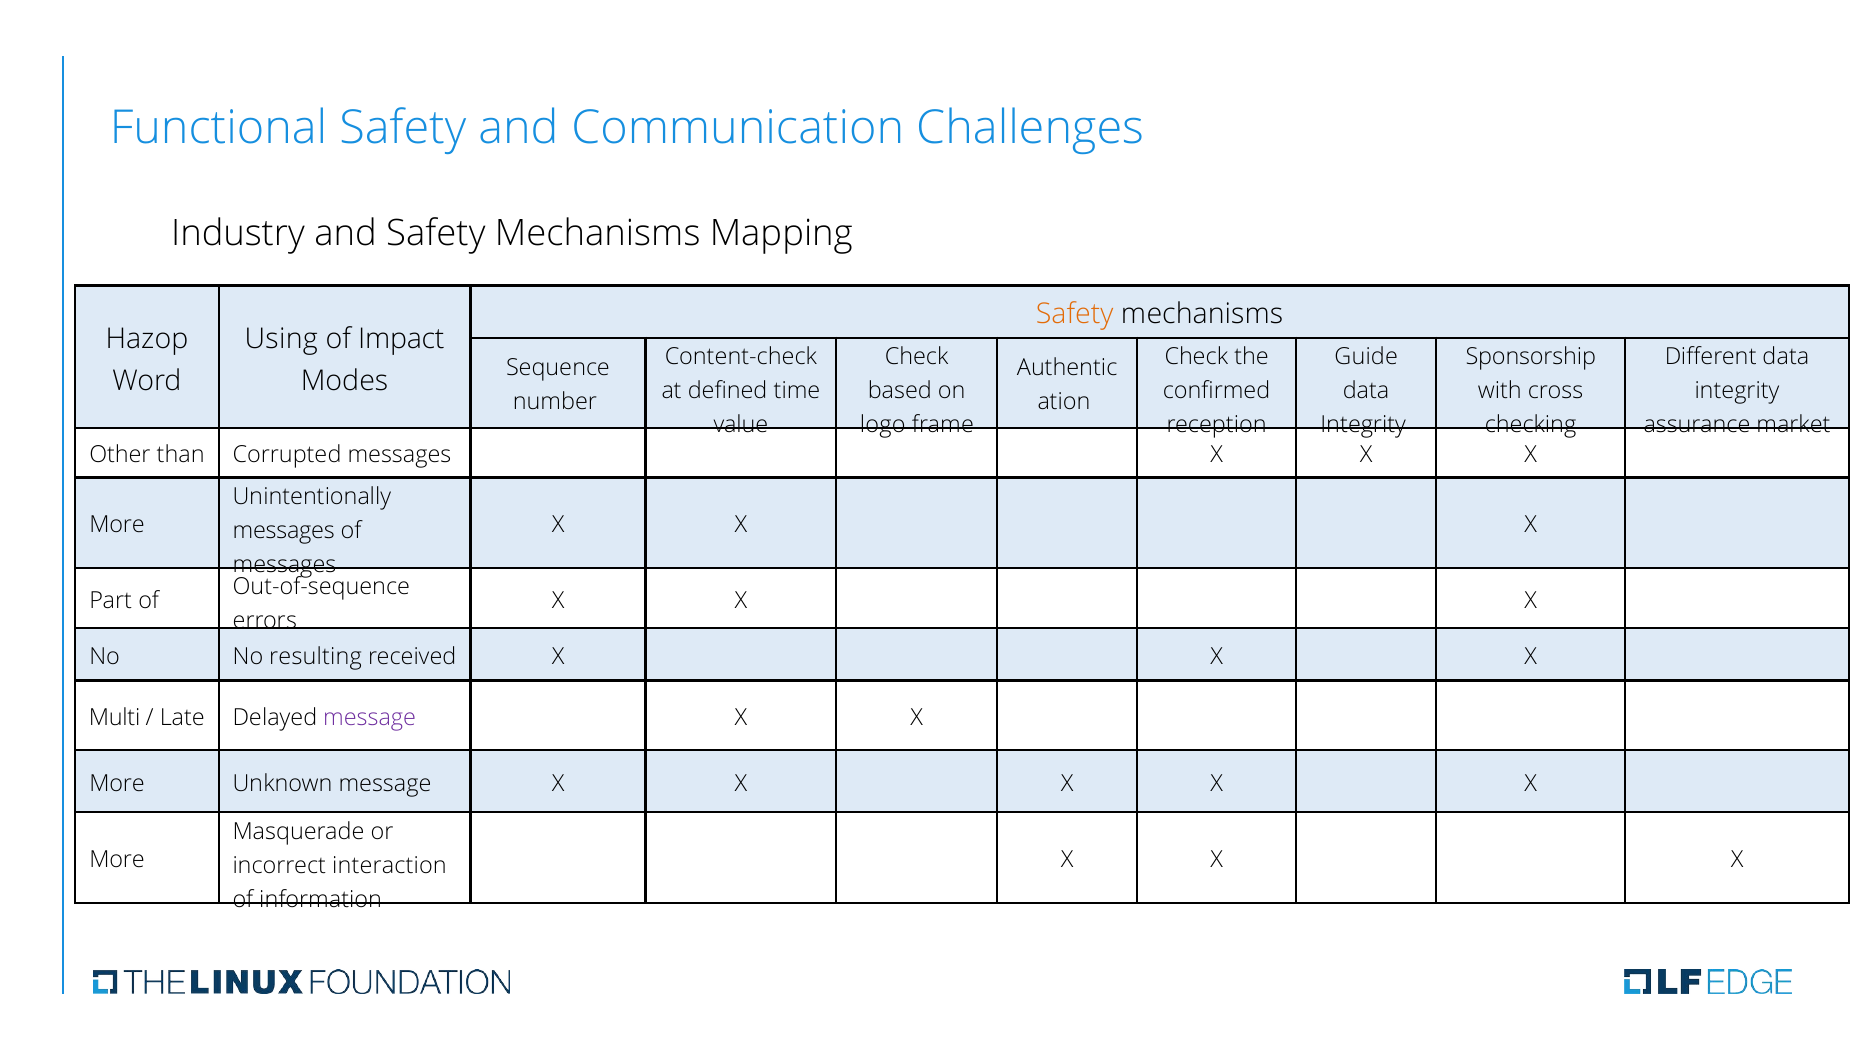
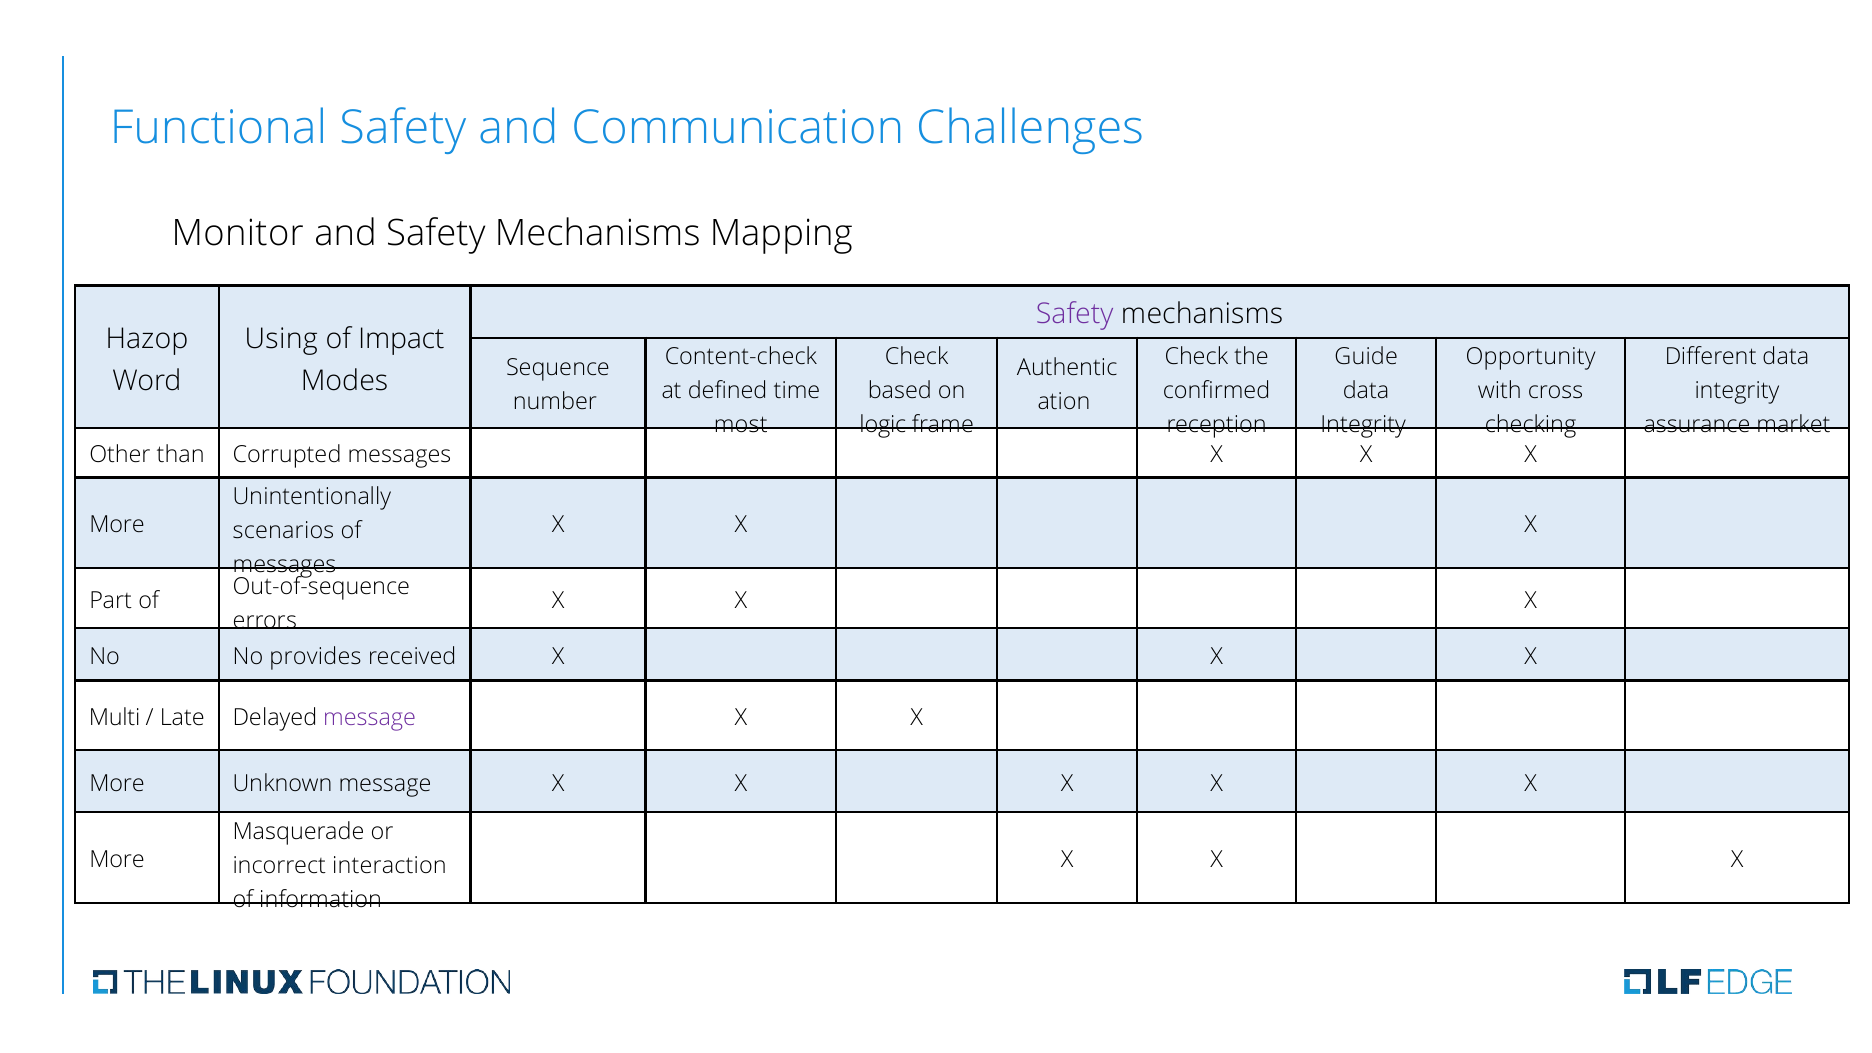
Industry: Industry -> Monitor (238, 233)
Safety colour: orange -> purple (1075, 315)
Sponsorship: Sponsorship -> Opportunity (1531, 357)
value: value -> most (741, 425)
logo: logo -> logic (883, 425)
messages: messages -> scenarios (284, 531)
resulting: resulting -> provides (315, 657)
